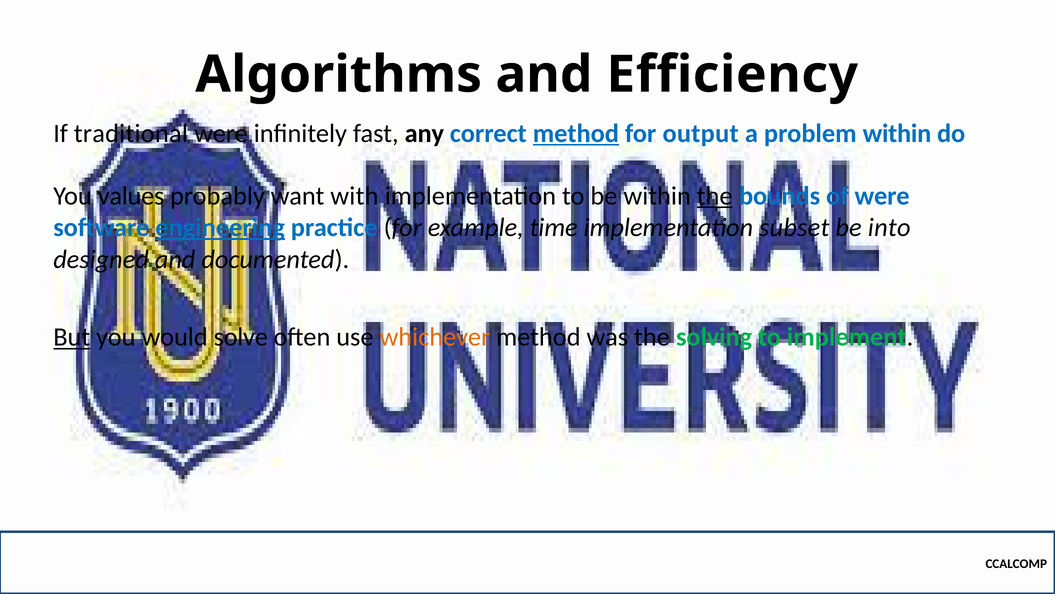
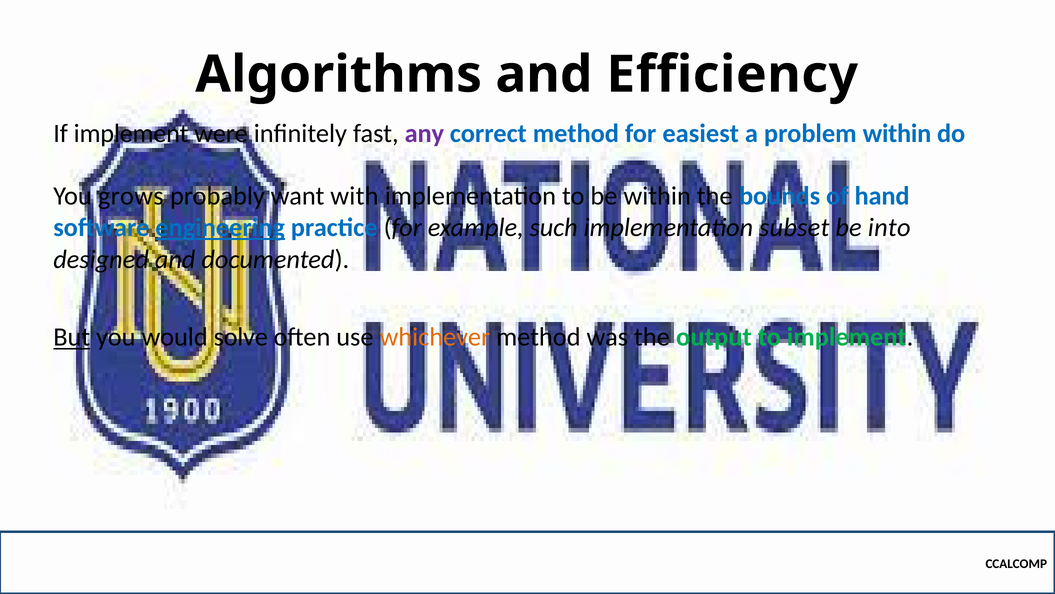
If traditional: traditional -> implement (131, 133)
any colour: black -> purple (424, 133)
method underline: present -> none (576, 133)
output: output -> easiest (701, 133)
values: values -> grows (131, 196)
the underline: present -> none (715, 196)
of were: were -> hand (882, 196)
time: time -> such (554, 227)
solving: solving -> output (714, 337)
